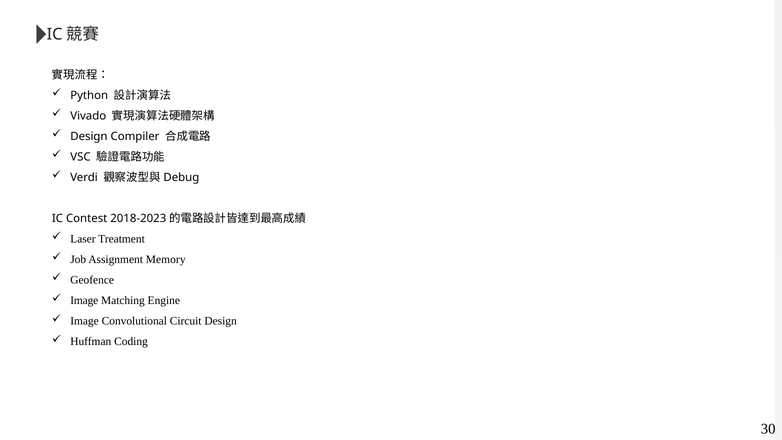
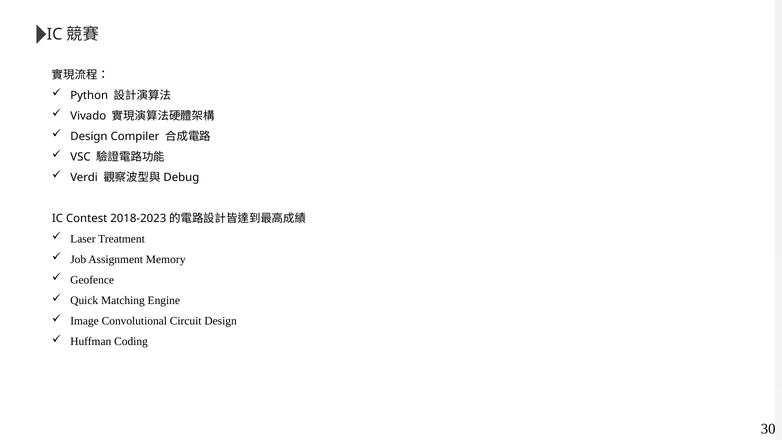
Image: Image -> Quick (84, 301)
